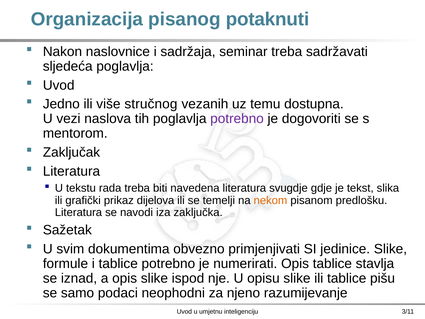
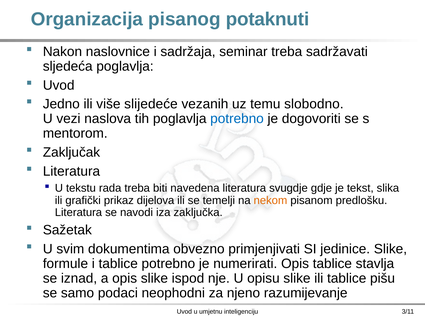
stručnog: stručnog -> slijedeće (151, 104)
dostupna: dostupna -> slobodno (314, 104)
potrebno colour: purple -> blue (237, 119)
